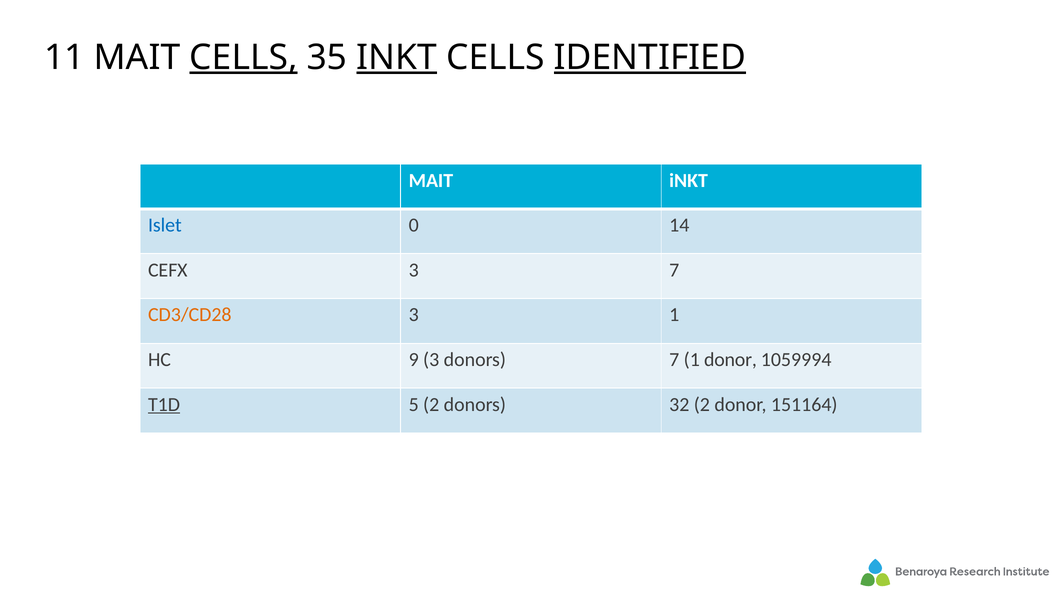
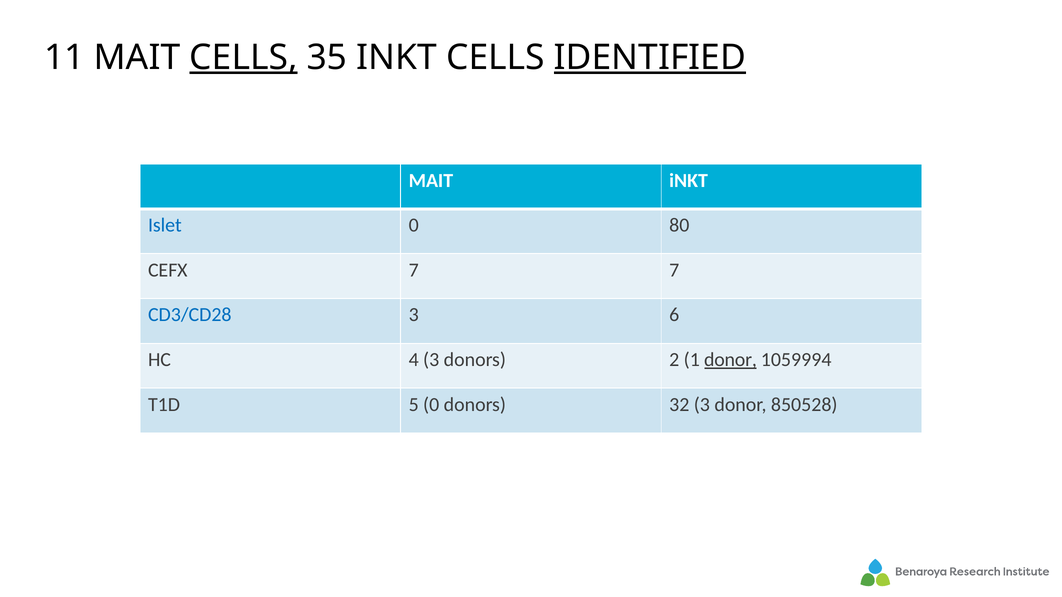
INKT underline: present -> none (397, 58)
14: 14 -> 80 (679, 225)
CEFX 3: 3 -> 7 (414, 270)
CD3/CD28 colour: orange -> blue (190, 315)
3 1: 1 -> 6 (674, 315)
9: 9 -> 4 (414, 360)
donors 7: 7 -> 2 (674, 360)
donor underline: none -> present (730, 360)
T1D underline: present -> none (164, 405)
5 2: 2 -> 0 (431, 405)
32 2: 2 -> 3 (702, 405)
151164: 151164 -> 850528 (804, 405)
